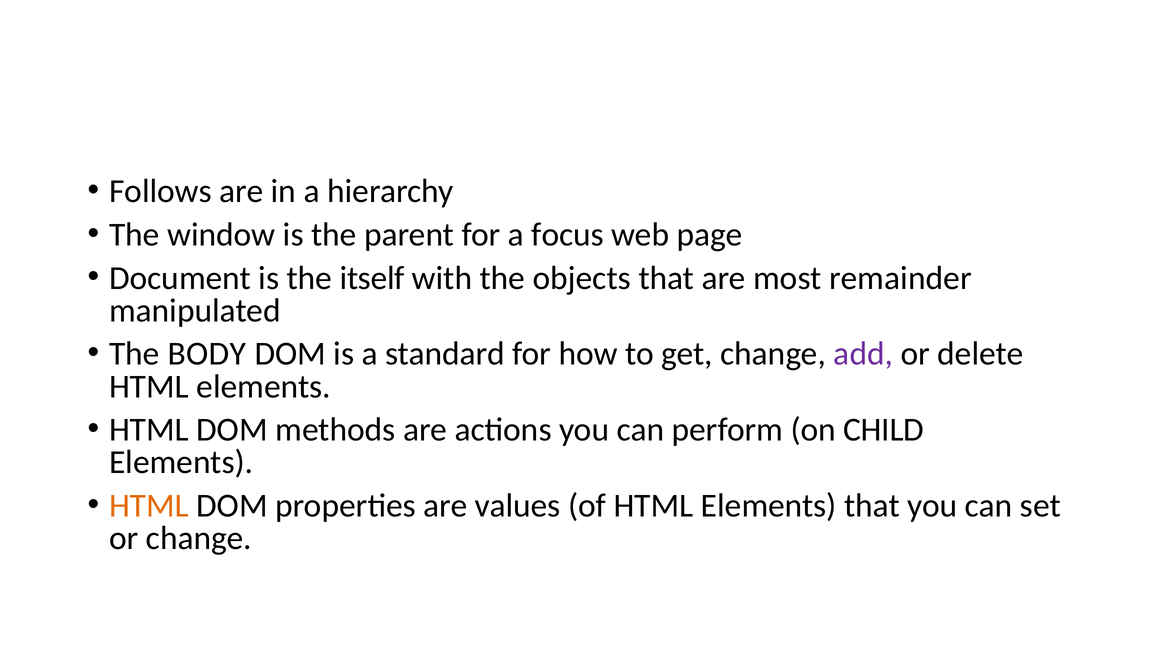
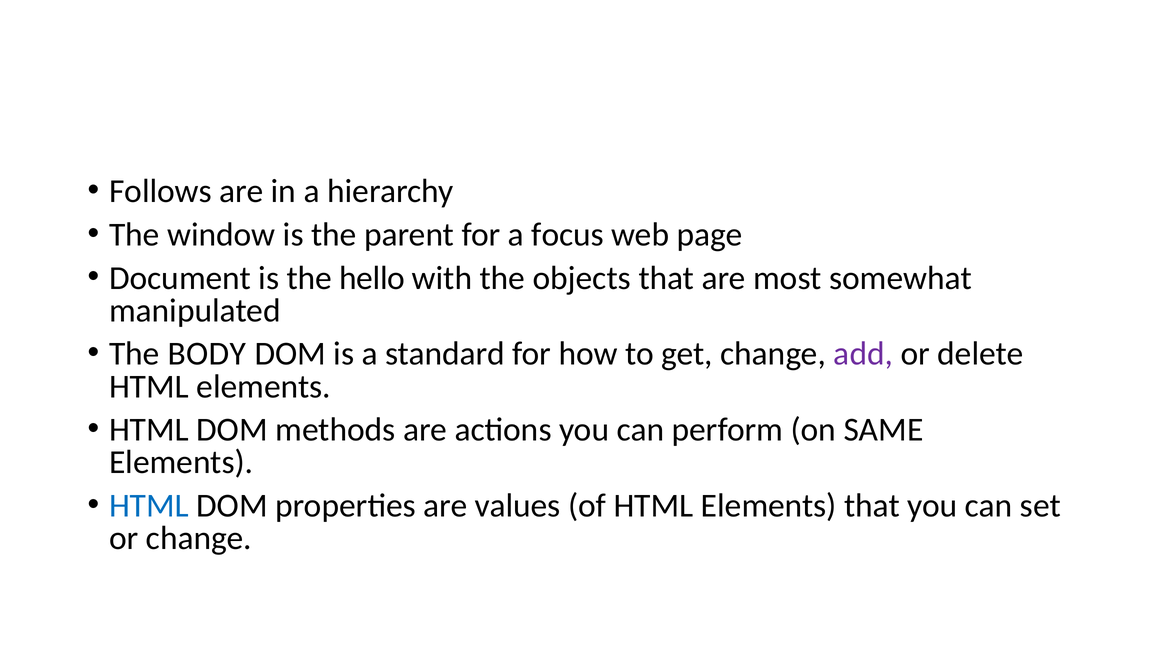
itself: itself -> hello (372, 278)
remainder: remainder -> somewhat (900, 278)
CHILD: CHILD -> SAME (883, 430)
HTML colour: orange -> blue (149, 506)
